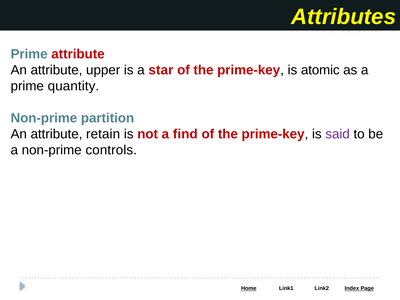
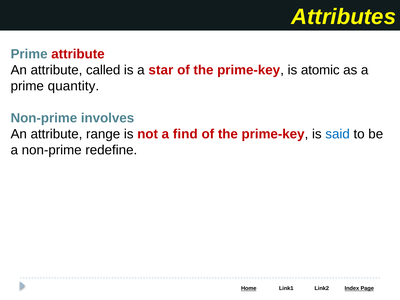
upper: upper -> called (103, 70)
partition: partition -> involves (108, 118)
retain: retain -> range (103, 134)
said colour: purple -> blue (338, 134)
controls: controls -> redefine (111, 150)
